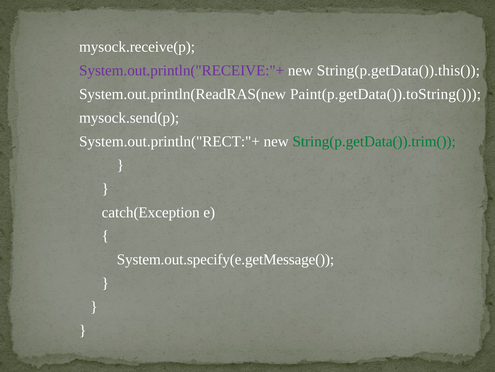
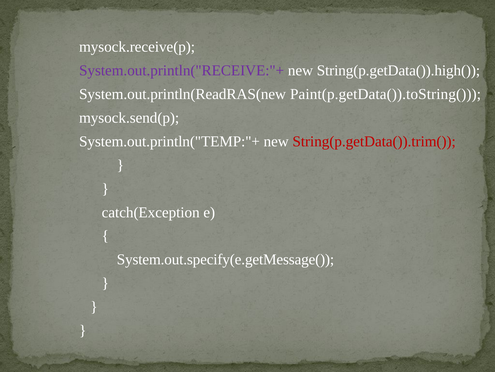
String(p.getData()).this(: String(p.getData()).this( -> String(p.getData()).high( (398, 70)
System.out.println("RECT:"+: System.out.println("RECT:"+ -> System.out.println("TEMP:"+ (170, 141)
String(p.getData()).trim( colour: green -> red (374, 141)
